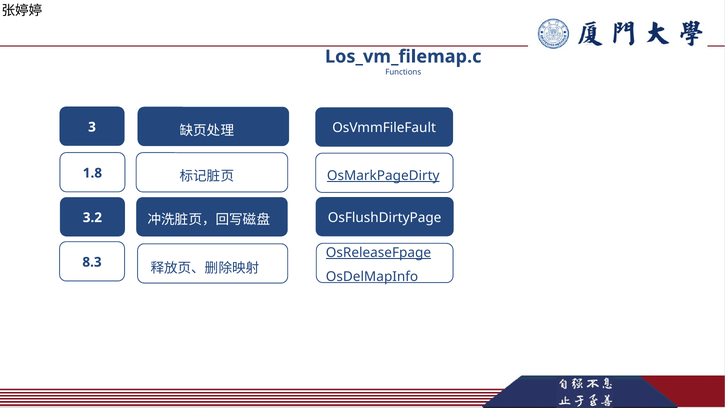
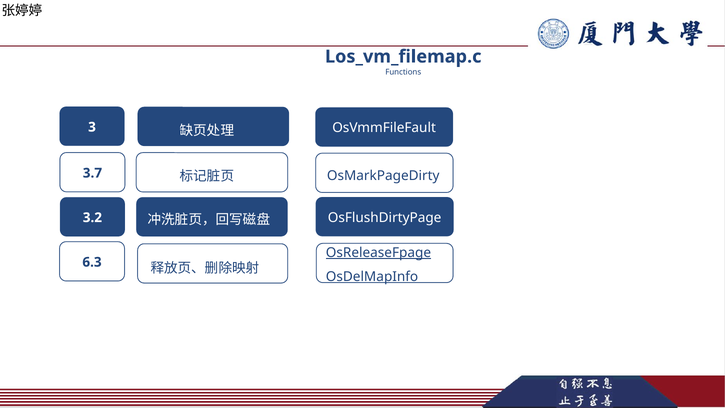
1.8: 1.8 -> 3.7 (92, 173)
OsMarkPageDirty underline: present -> none (383, 176)
8.3: 8.3 -> 6.3 (92, 262)
